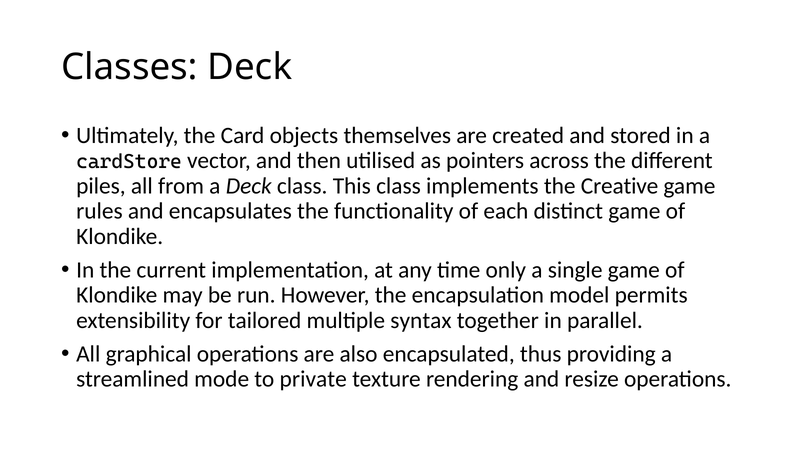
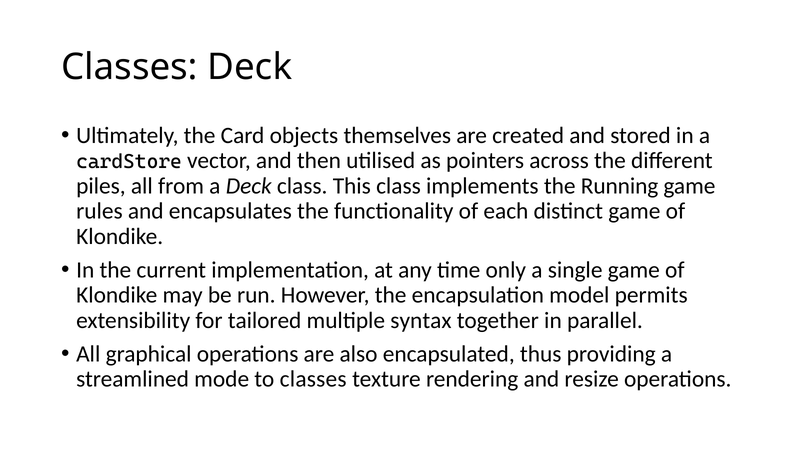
Creative: Creative -> Running (620, 186)
to private: private -> classes (313, 379)
